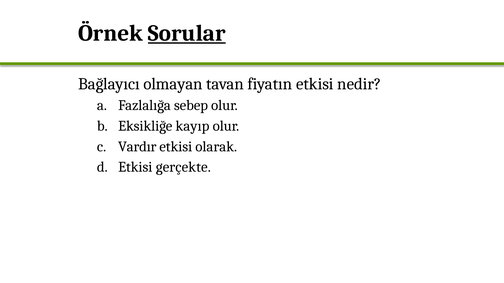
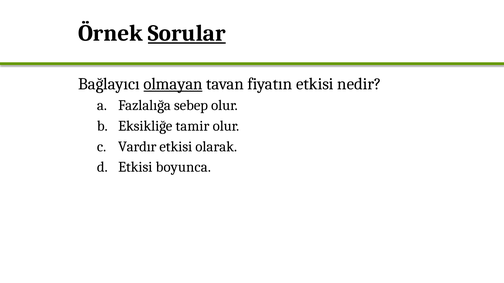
olmayan underline: none -> present (173, 84)
kayıp: kayıp -> tamir (192, 126)
gerçekte: gerçekte -> boyunca (183, 167)
